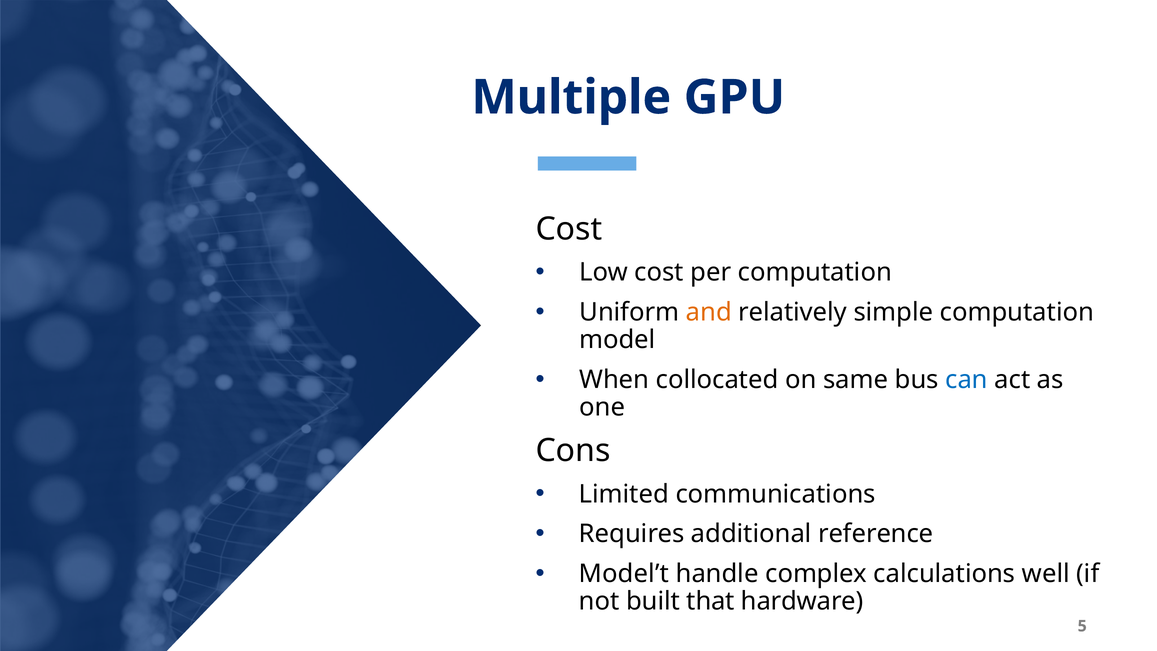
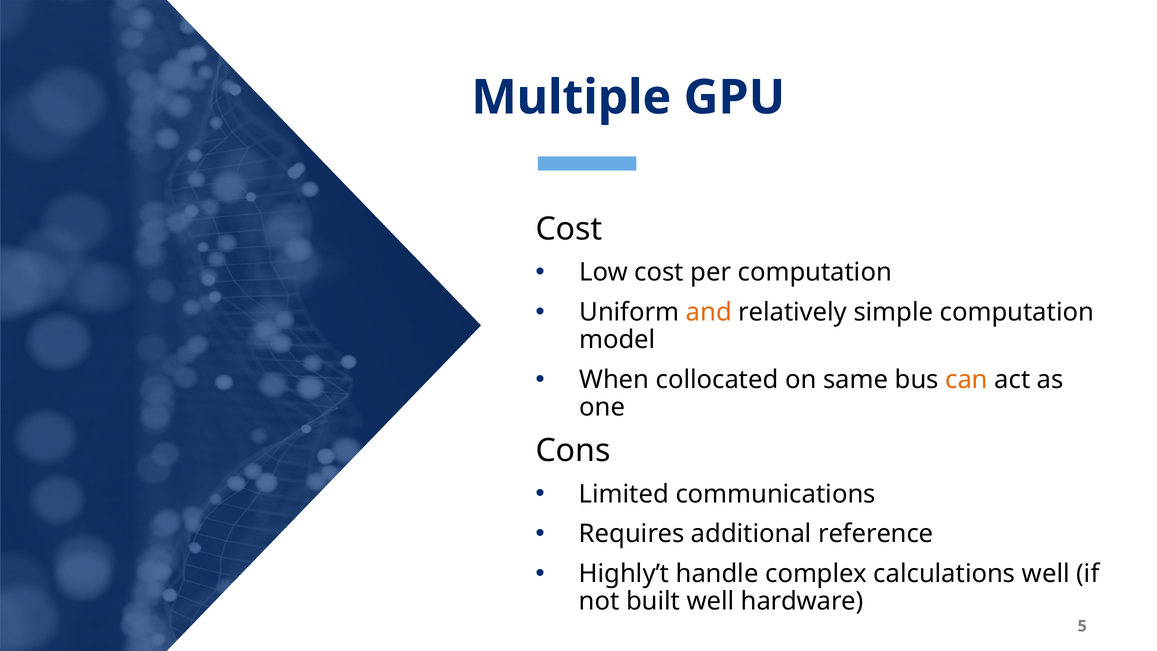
can colour: blue -> orange (967, 380)
Model’t: Model’t -> Highly’t (624, 574)
built that: that -> well (710, 601)
